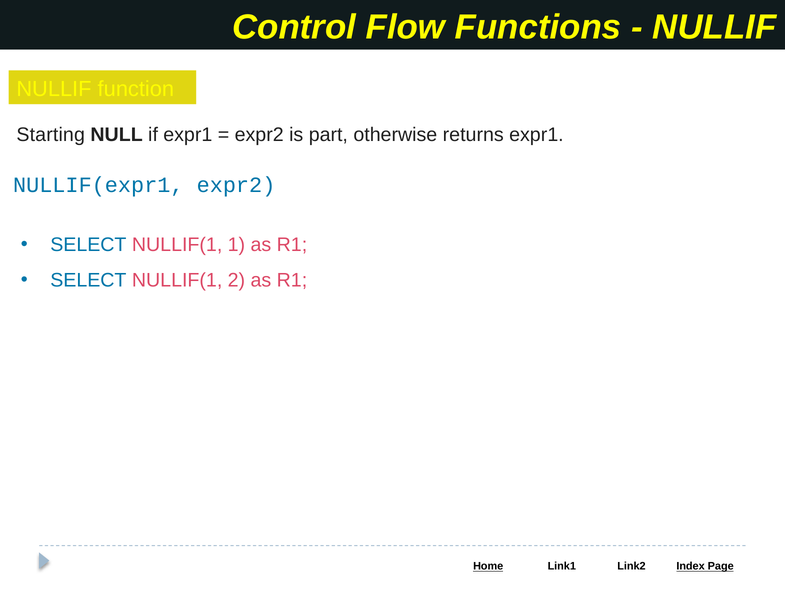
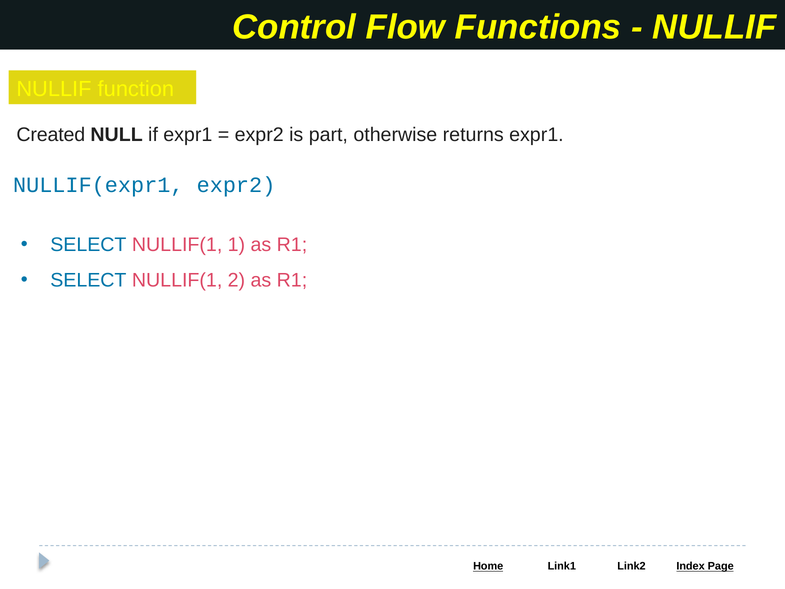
Starting: Starting -> Created (51, 135)
